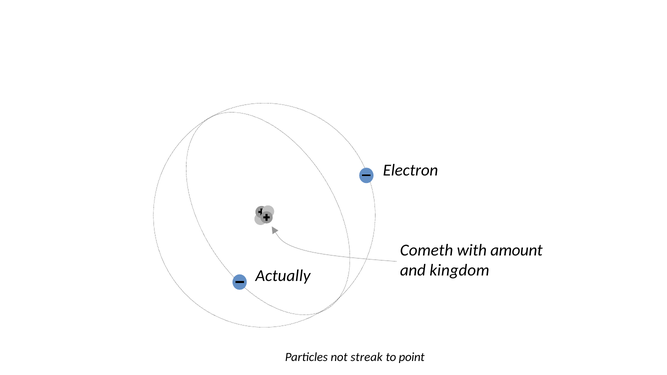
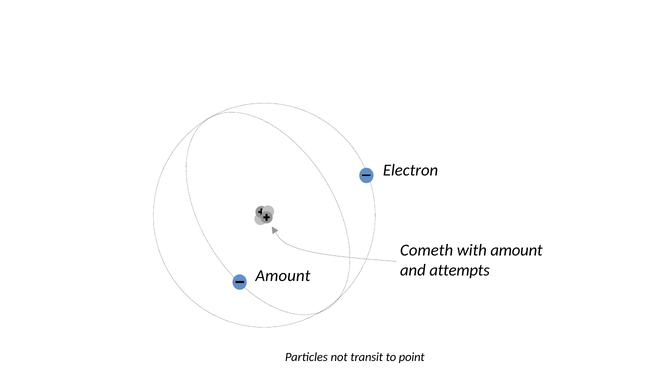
kingdom: kingdom -> attempts (460, 270)
Actually: Actually -> Amount (283, 276)
streak: streak -> transit (367, 357)
